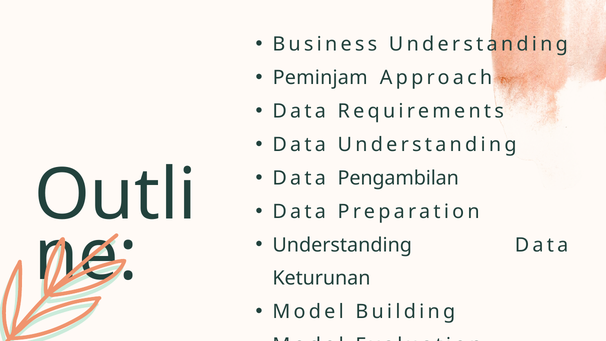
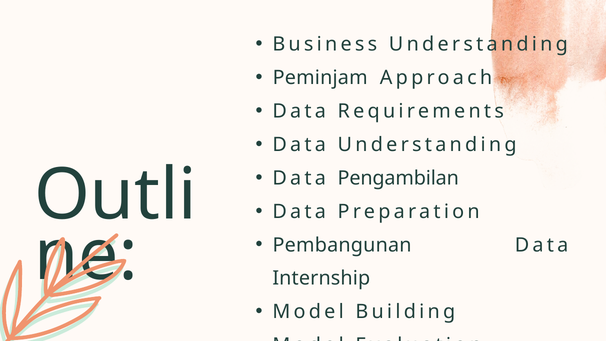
Understanding: Understanding -> Pembangunan (342, 245)
Keturunan: Keturunan -> Internship (321, 278)
